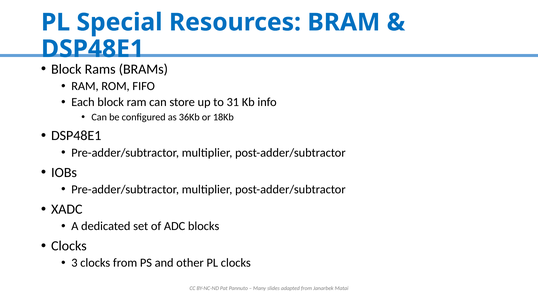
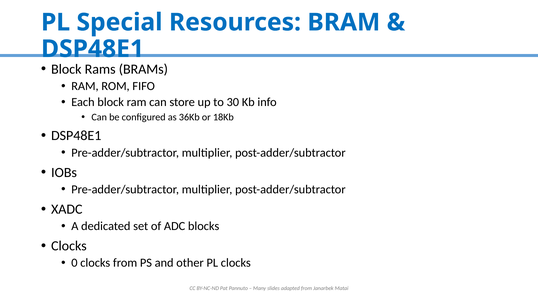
31: 31 -> 30 (233, 102)
3: 3 -> 0 (74, 263)
